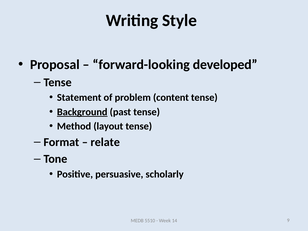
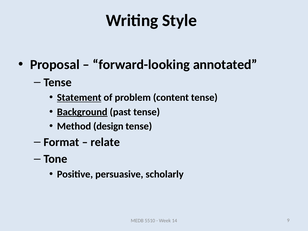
developed: developed -> annotated (225, 65)
Statement underline: none -> present (79, 98)
layout: layout -> design (108, 126)
